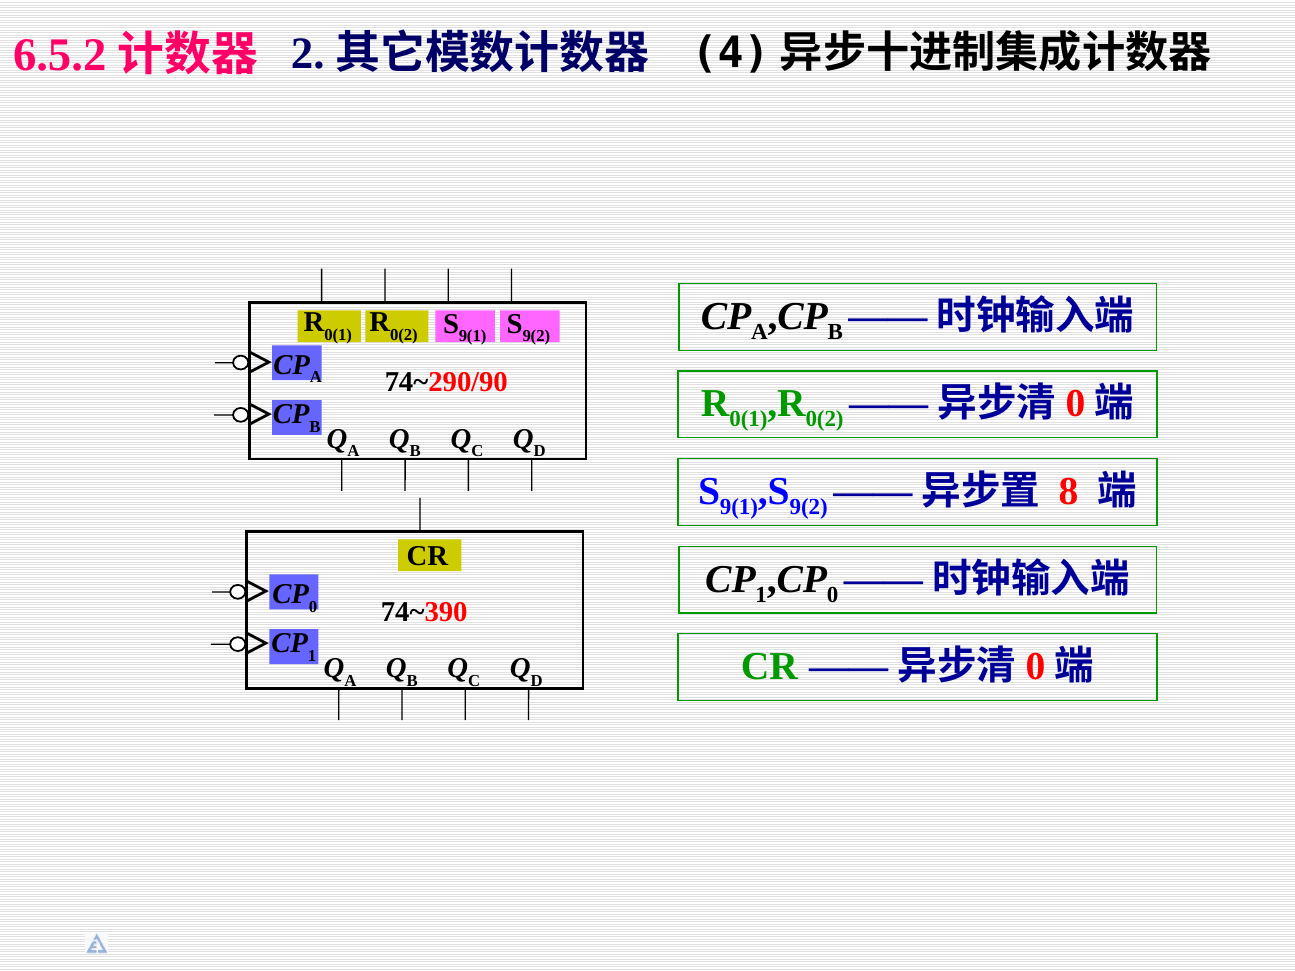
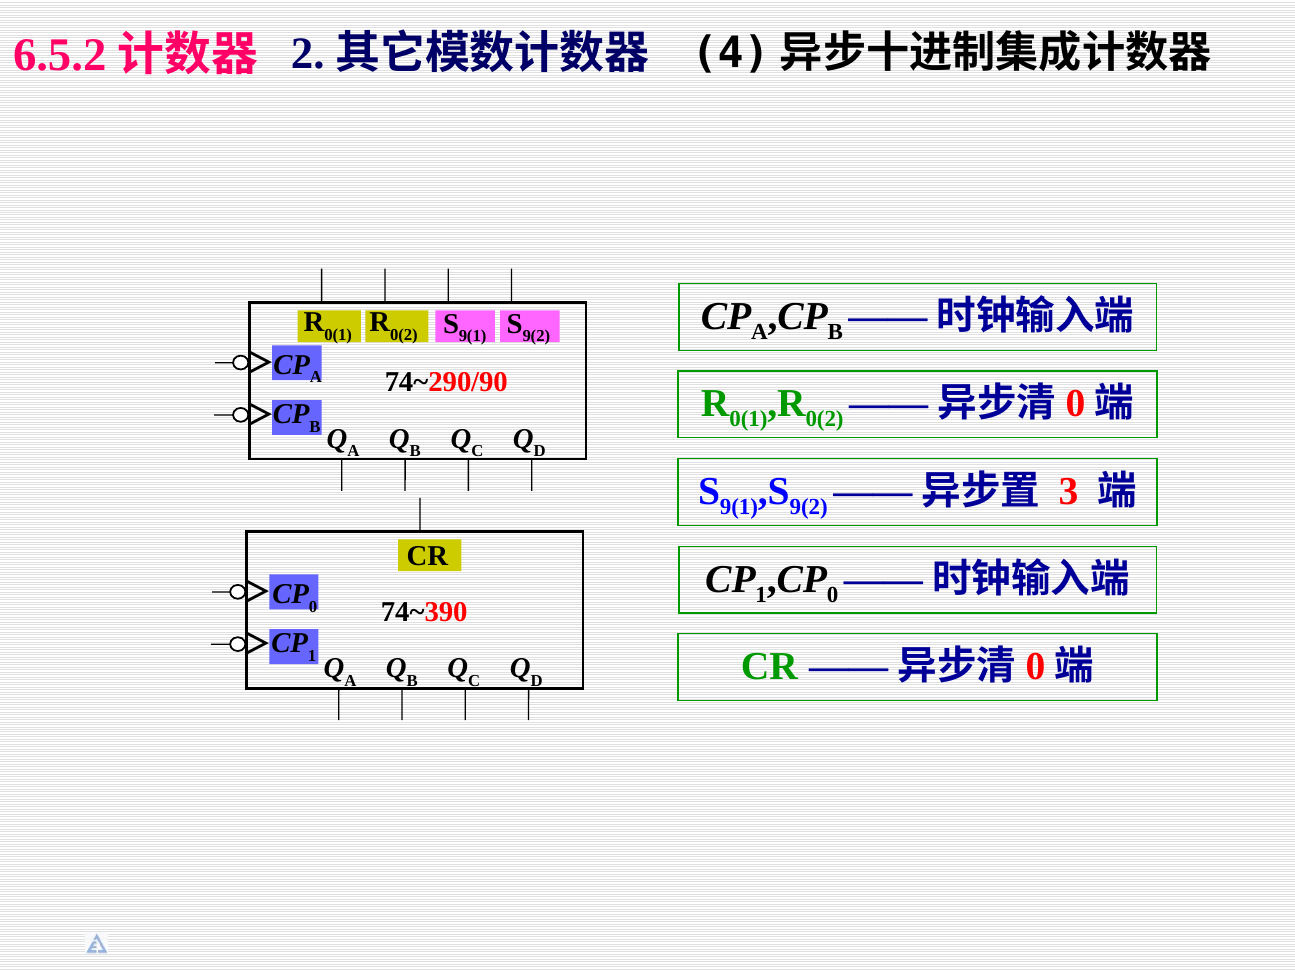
8: 8 -> 3 (1068, 492)
